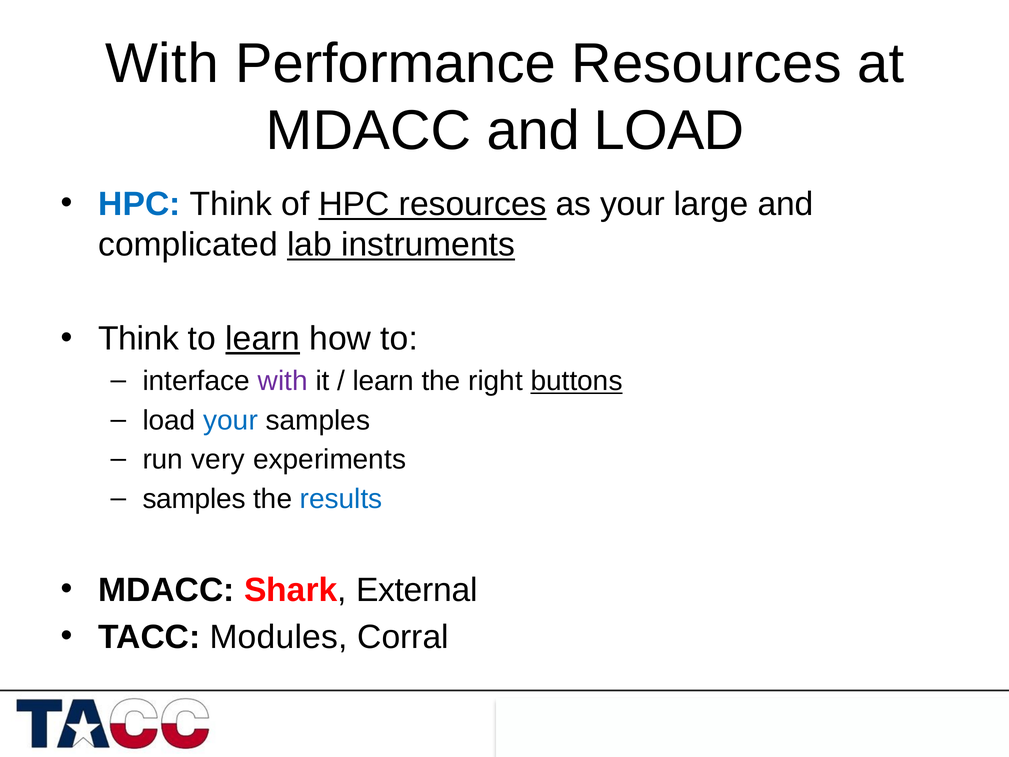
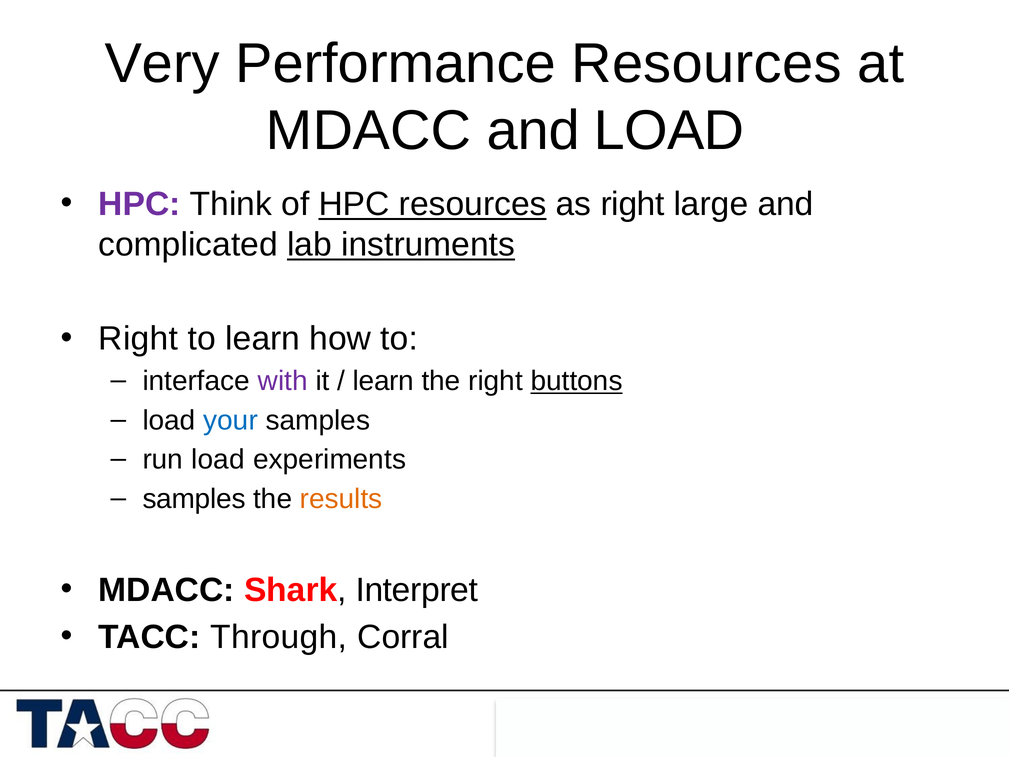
With: With -> Very (162, 64)
HPC colour: blue -> purple (139, 204)
as your: your -> right (633, 204)
Think: Think -> Right (138, 339)
learn underline: present -> none (263, 339)
run very: very -> load (218, 459)
results colour: blue -> orange (341, 499)
External: External -> Interpret (417, 590)
Modules: Modules -> Through (279, 637)
